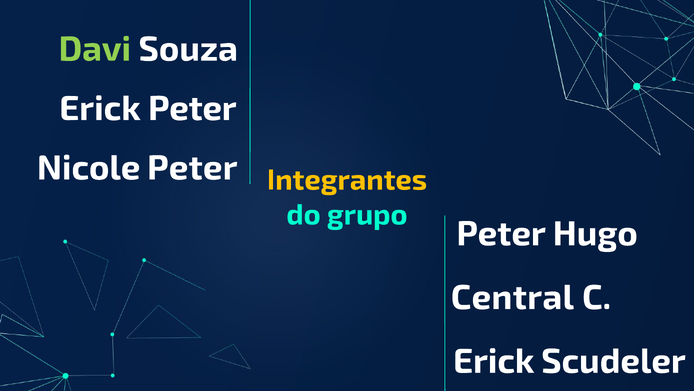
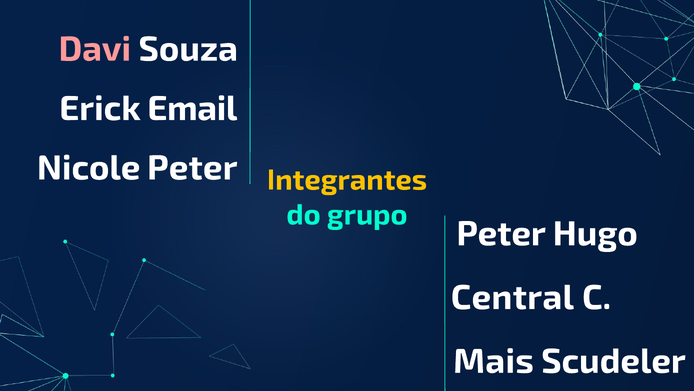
Davi colour: light green -> pink (95, 49)
Erick Peter: Peter -> Email (192, 108)
Erick: Erick -> Mais (494, 361)
